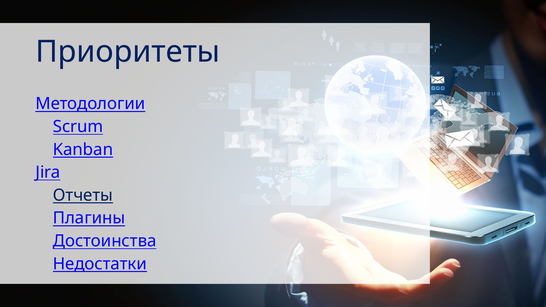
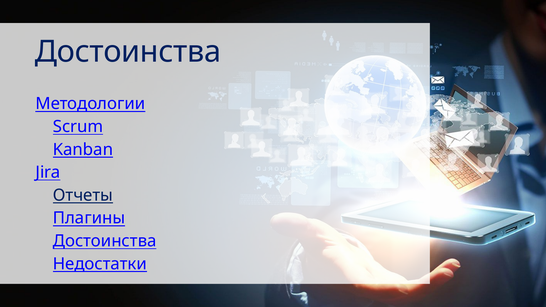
Приоритеты: Приоритеты -> Достоинства (128, 52)
